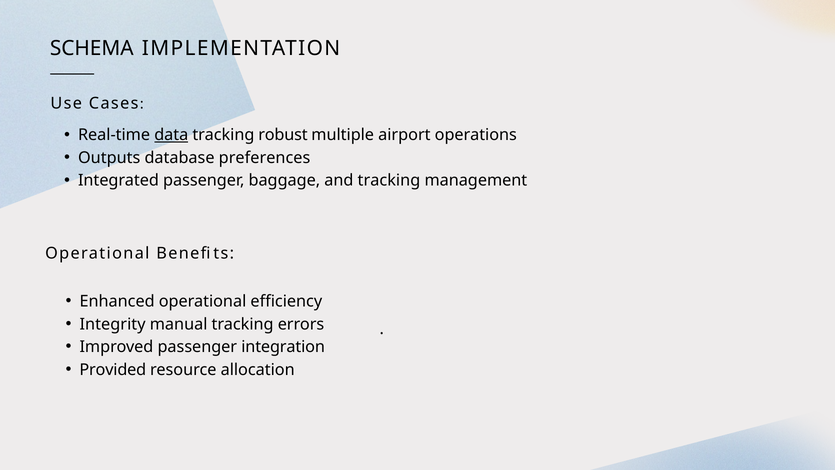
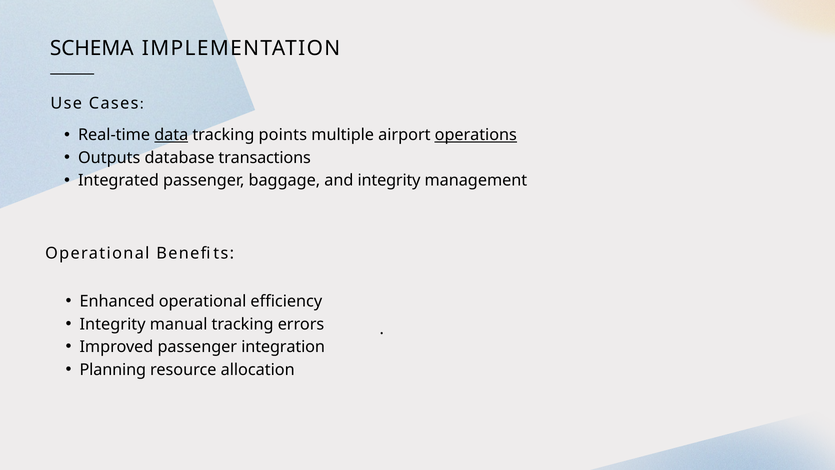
robust: robust -> points (283, 135)
operations underline: none -> present (476, 135)
preferences: preferences -> transactions (265, 158)
and tracking: tracking -> integrity (389, 181)
Provided: Provided -> Planning (113, 370)
